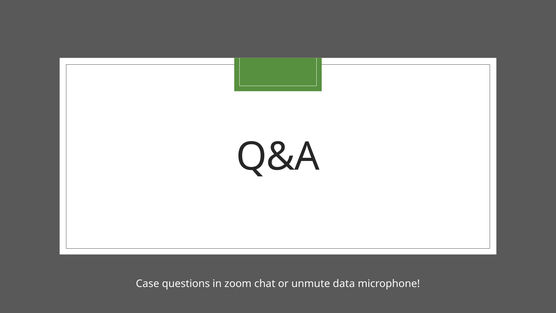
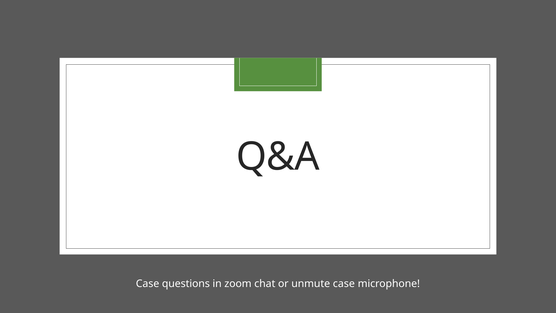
unmute data: data -> case (344, 283)
